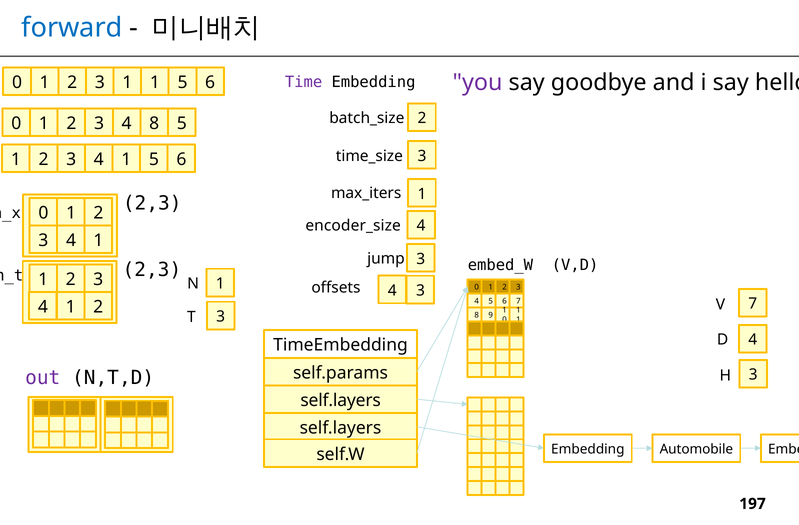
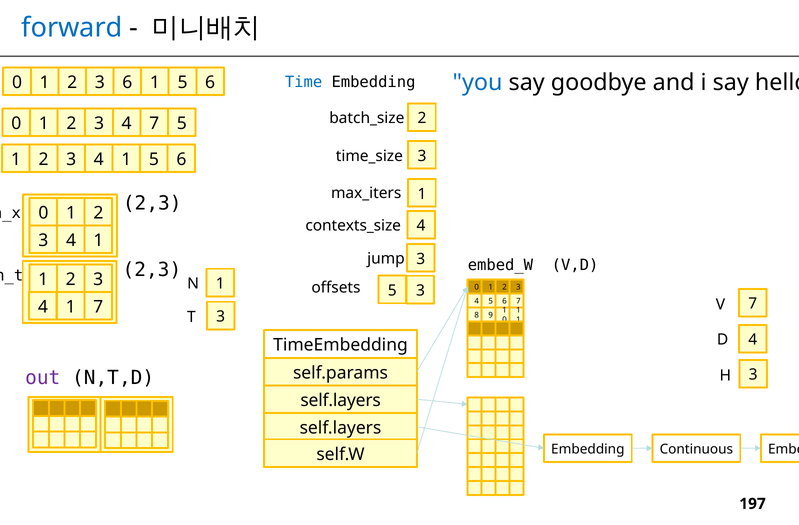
Time colour: purple -> blue (304, 82)
you colour: purple -> blue (478, 82)
3 1: 1 -> 6 (127, 82)
4 8: 8 -> 7 (154, 123)
encoder_size: encoder_size -> contexts_size (353, 225)
offsets 4: 4 -> 5 (392, 290)
4 1 2: 2 -> 7 (98, 307)
Automobile: Automobile -> Continuous (696, 449)
